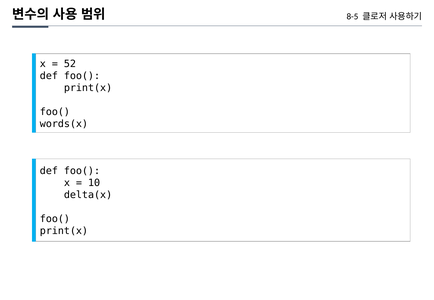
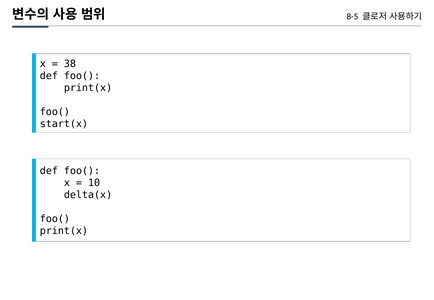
52: 52 -> 38 (70, 64)
words(x: words(x -> start(x (64, 124)
